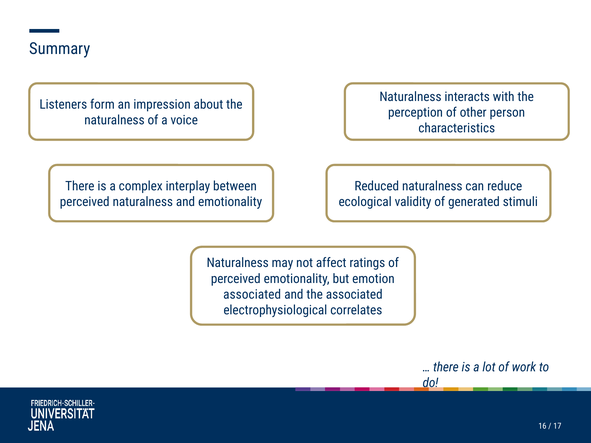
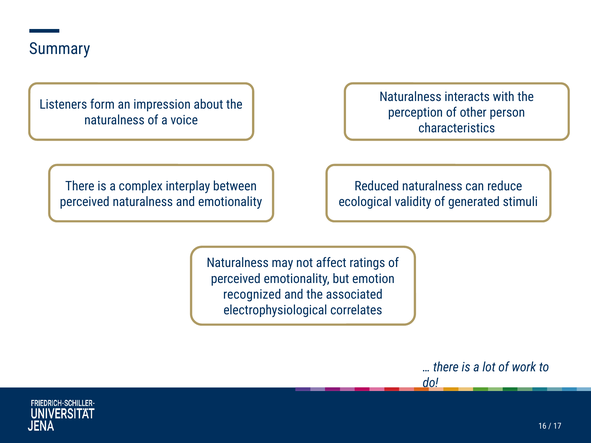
associated: associated -> recognized (252, 295)
